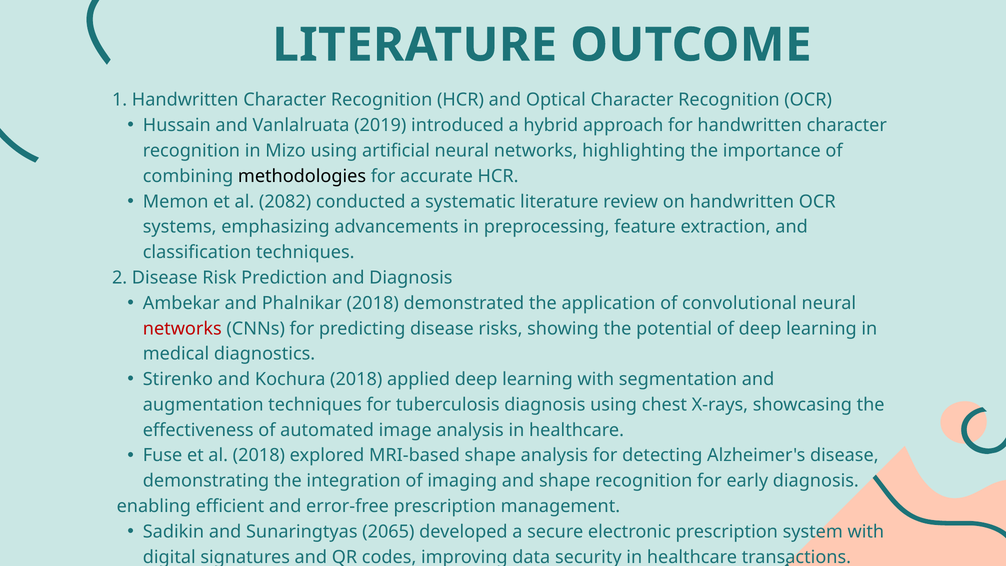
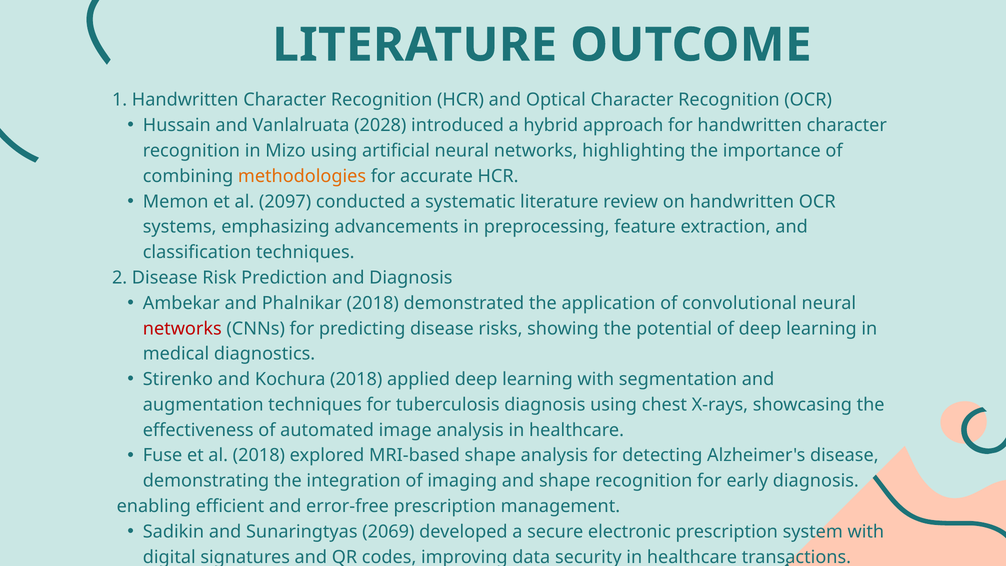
2019: 2019 -> 2028 (380, 125)
methodologies colour: black -> orange (302, 176)
2082: 2082 -> 2097 (285, 202)
2065: 2065 -> 2069 (388, 532)
